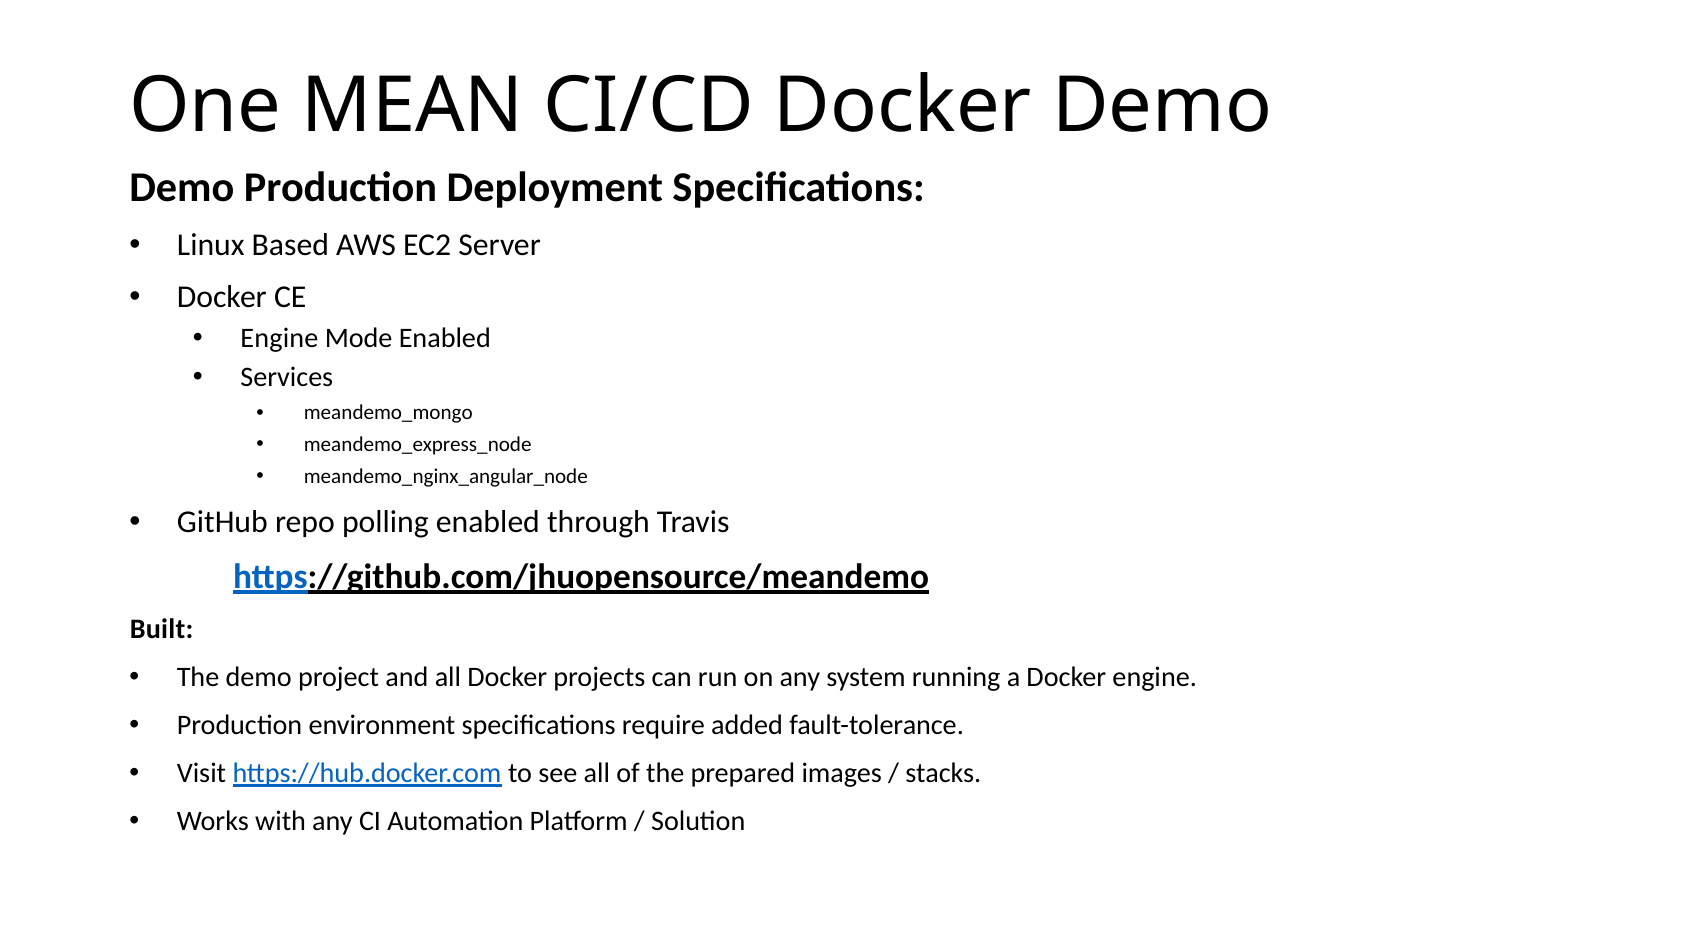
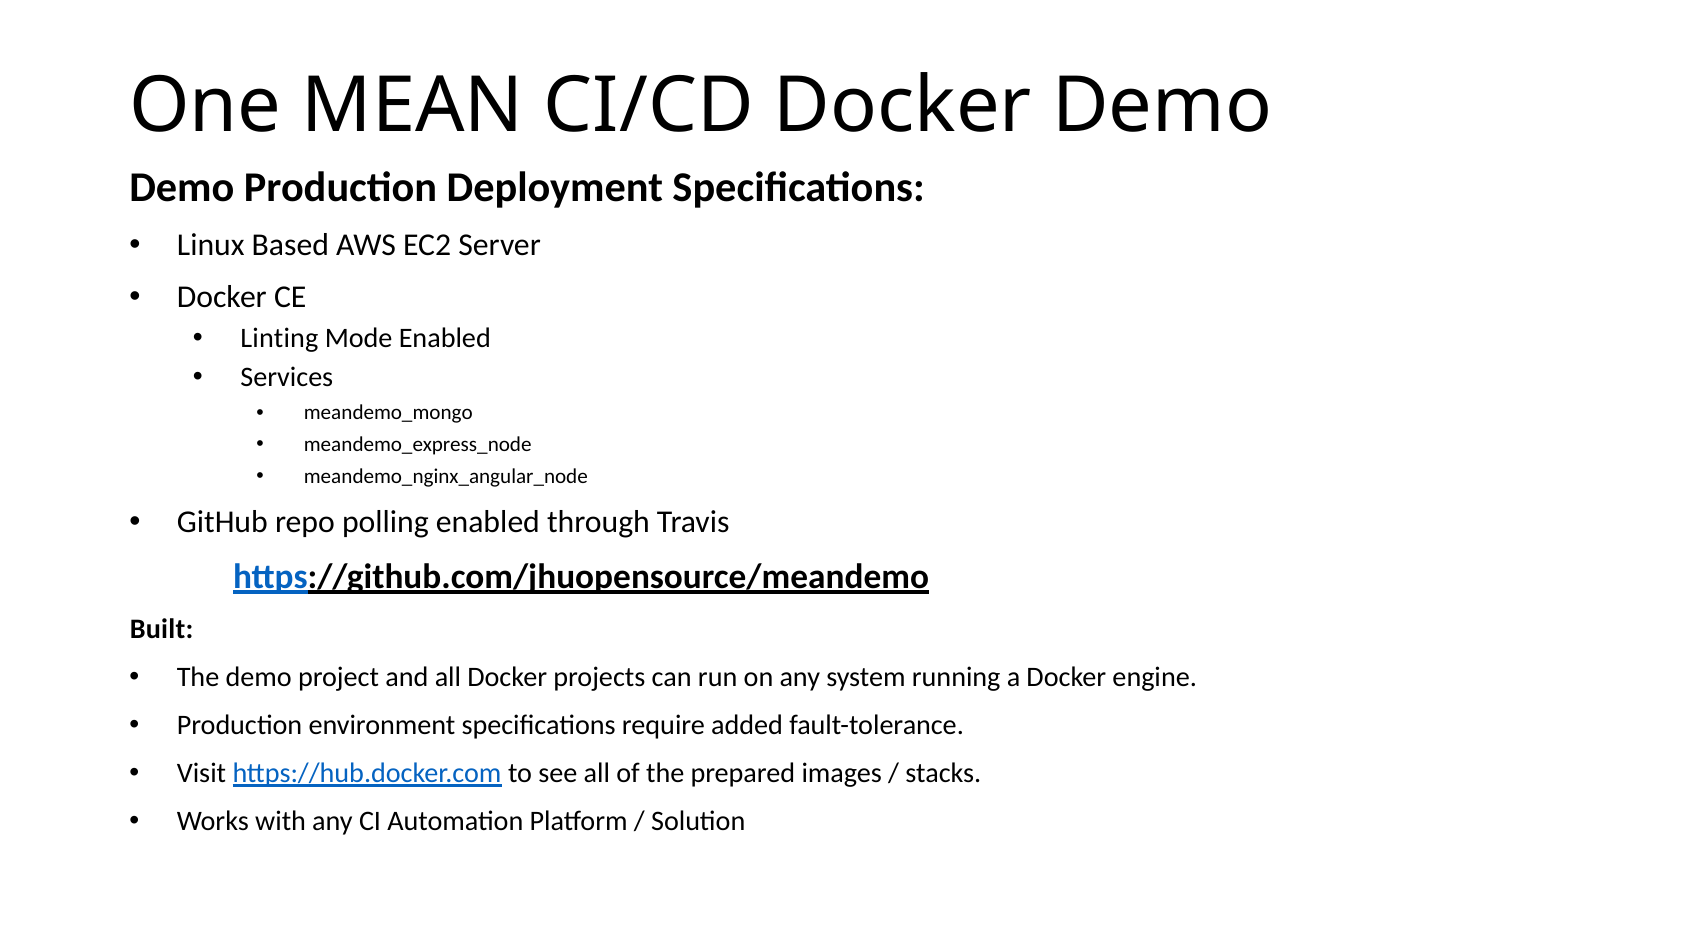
Engine: Engine -> Linting (279, 338)
